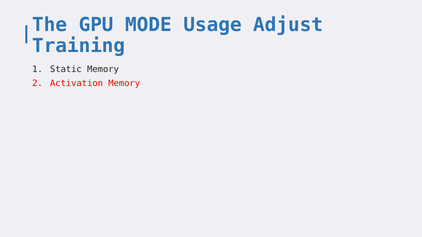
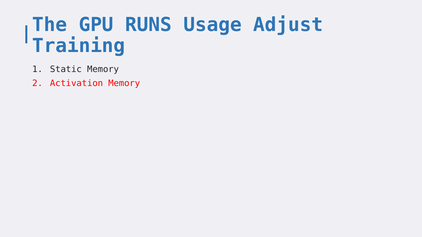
MODE: MODE -> RUNS (149, 25)
